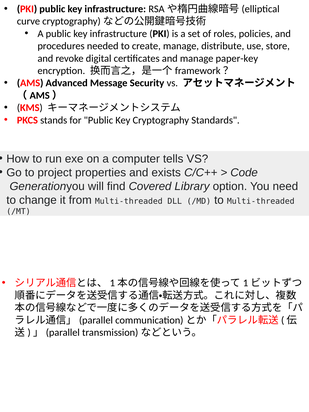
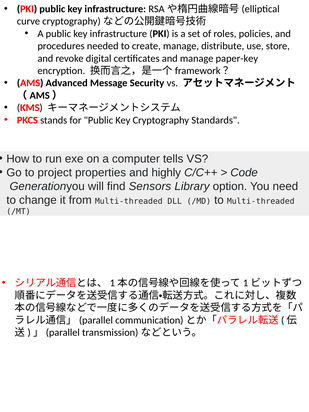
exists: exists -> highly (166, 173)
Covered: Covered -> Sensors (150, 186)
